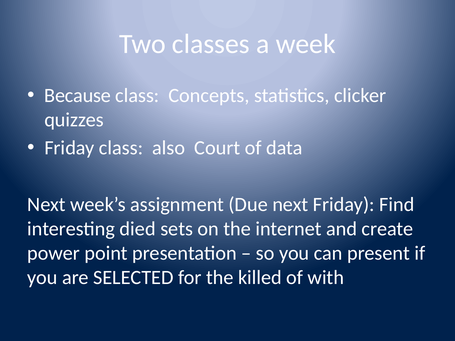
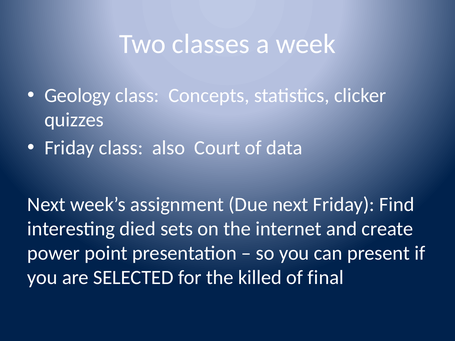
Because: Because -> Geology (78, 95)
with: with -> final (326, 278)
